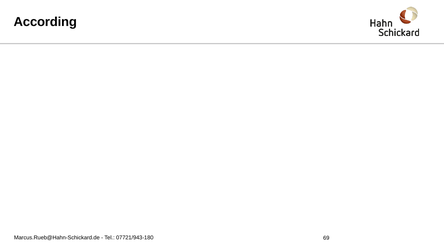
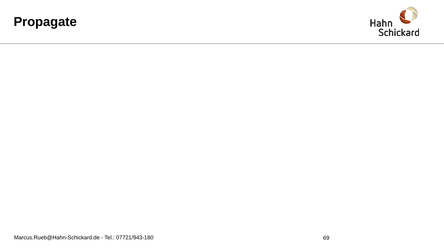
According: According -> Propagate (45, 22)
